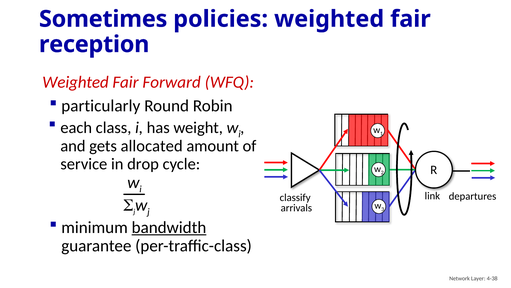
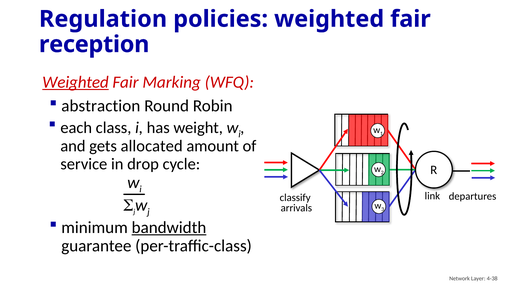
Sometimes: Sometimes -> Regulation (103, 19)
Weighted underline: none -> present (76, 82)
Forward: Forward -> Marking (172, 82)
particularly: particularly -> abstraction (101, 106)
